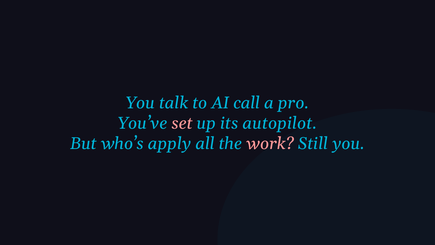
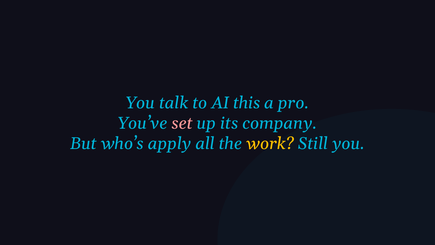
call: call -> this (247, 103)
autopilot: autopilot -> company (280, 123)
work colour: pink -> yellow (270, 143)
